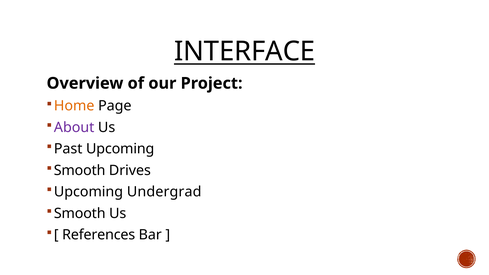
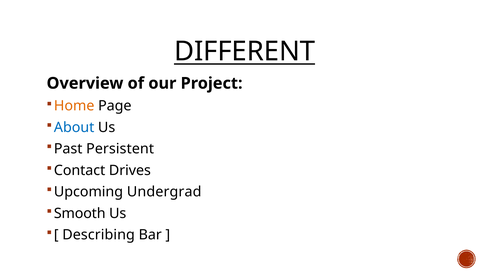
INTERFACE: INTERFACE -> DIFFERENT (245, 52)
About colour: purple -> blue (74, 127)
Past Upcoming: Upcoming -> Persistent (120, 149)
Smooth: Smooth -> Contact (80, 170)
References: References -> Describing (99, 235)
